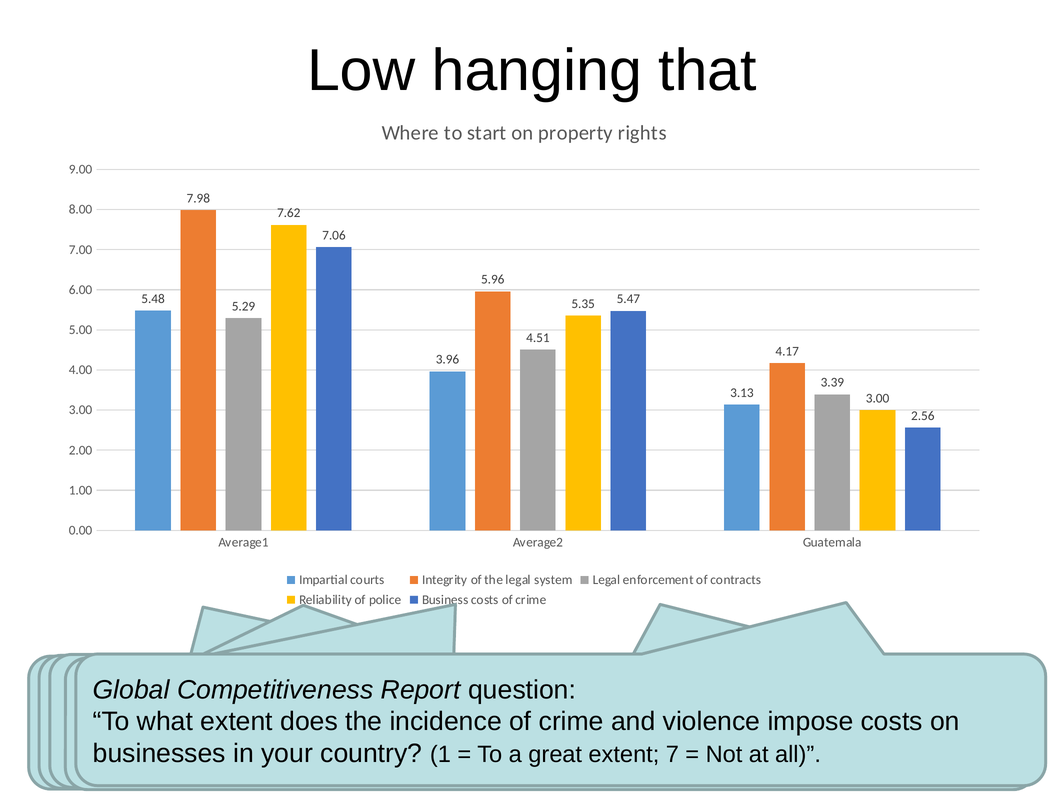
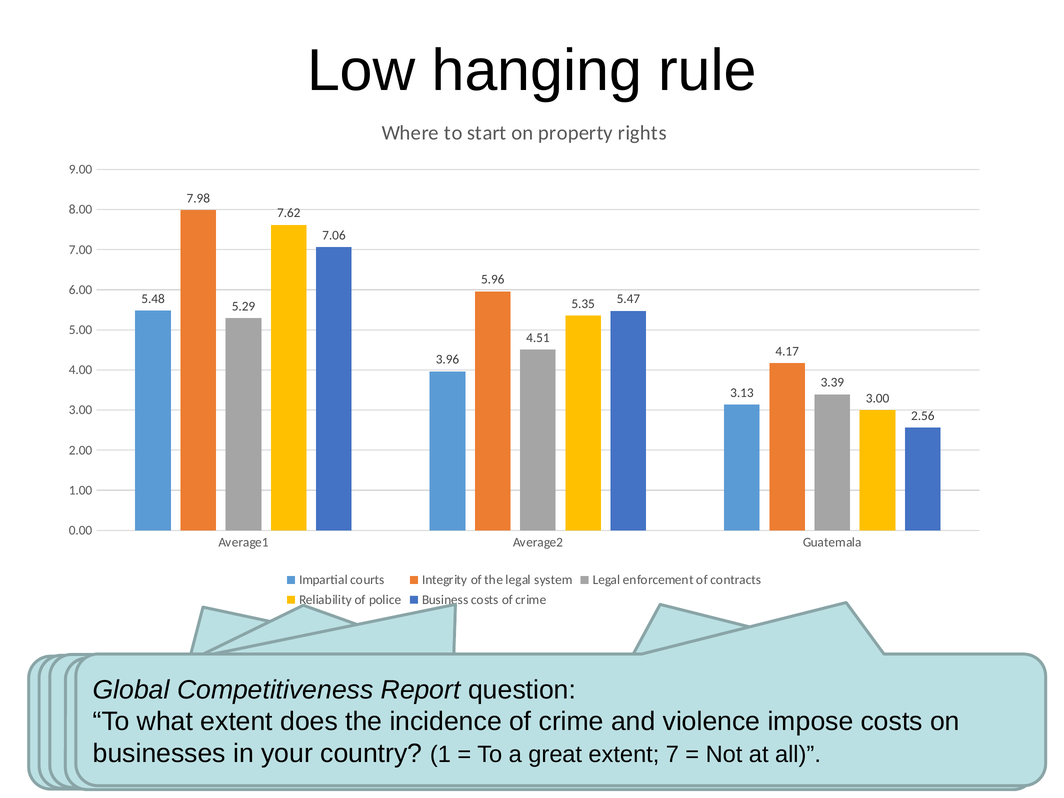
that: that -> rule (708, 71)
